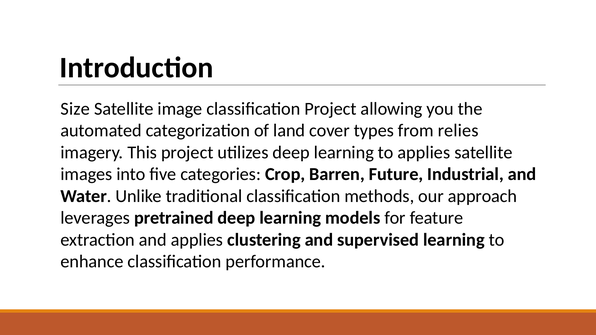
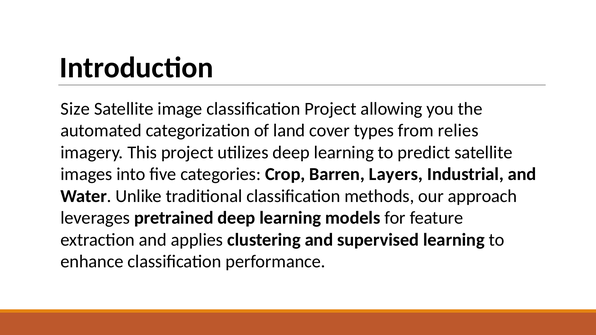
to applies: applies -> predict (424, 152)
Future: Future -> Layers (396, 174)
